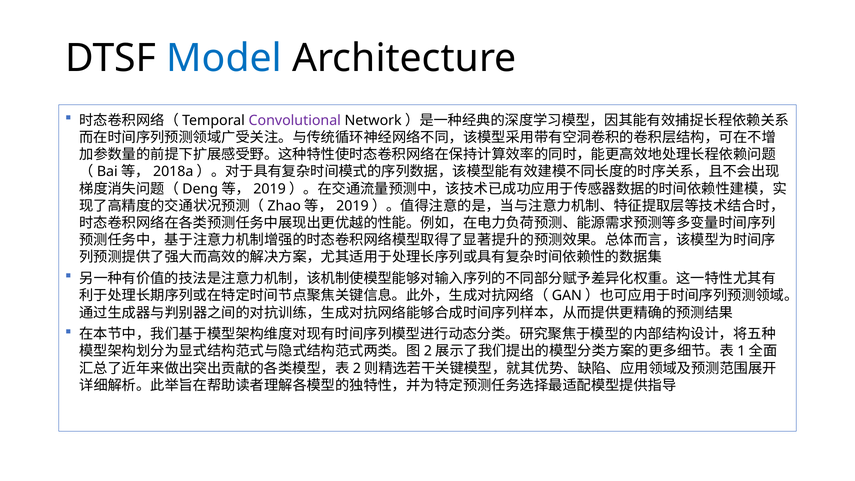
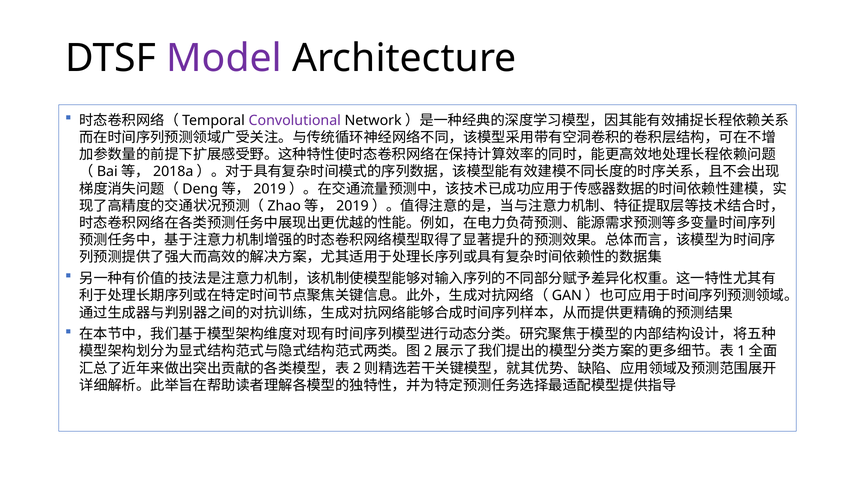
Model colour: blue -> purple (224, 58)
